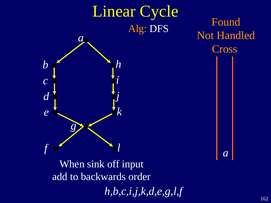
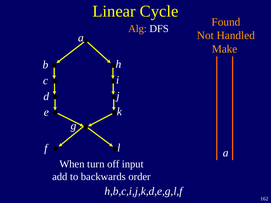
Cross: Cross -> Make (225, 49)
sink: sink -> turn (96, 164)
